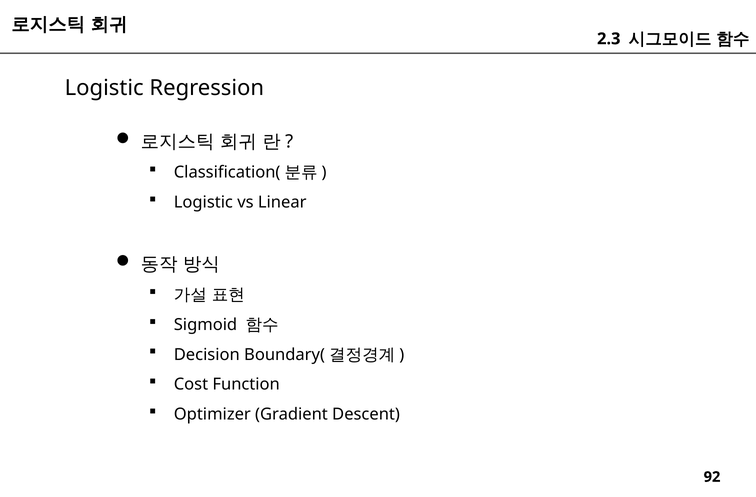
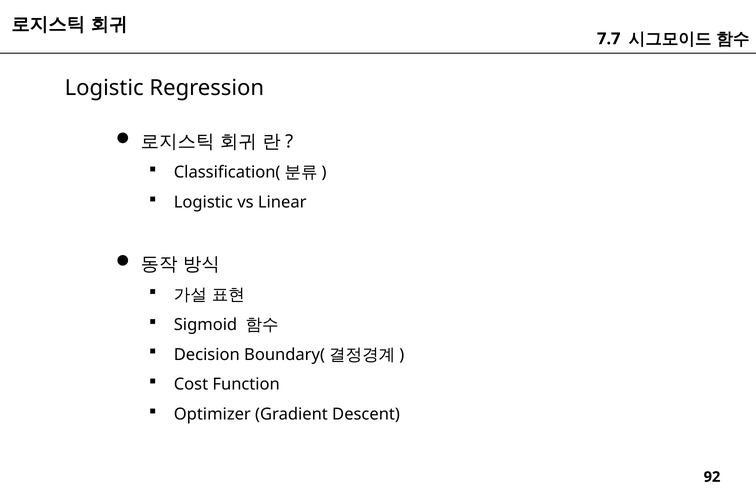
2.3: 2.3 -> 7.7 (609, 39)
